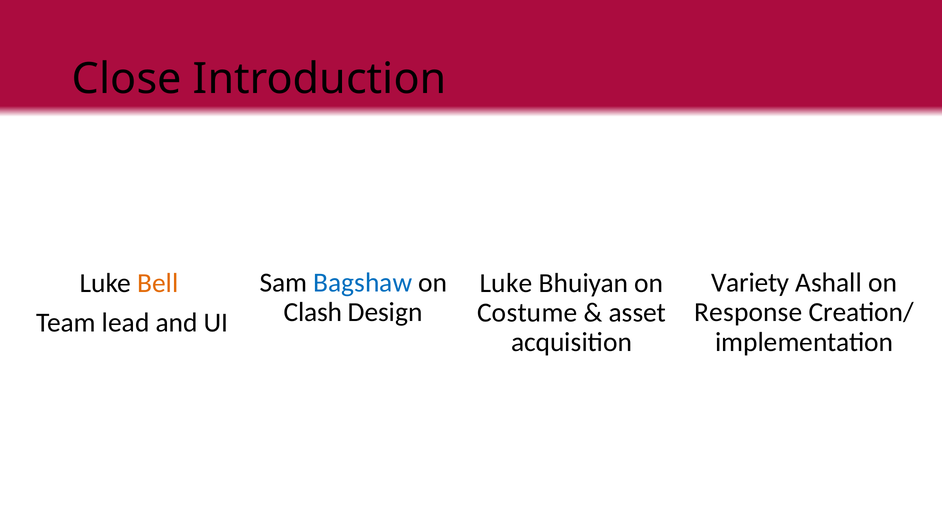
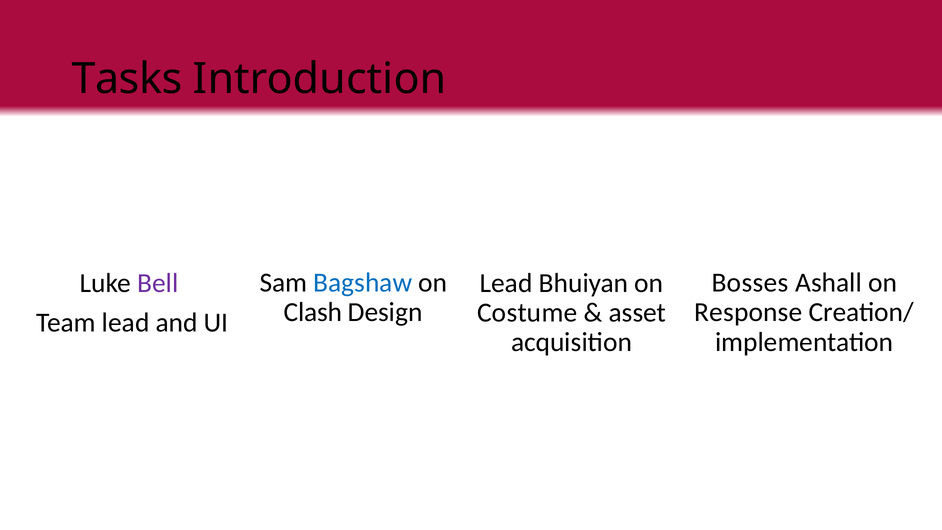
Close: Close -> Tasks (127, 79)
Variety: Variety -> Bosses (750, 283)
Bell colour: orange -> purple (158, 283)
Luke: Luke -> Lead (506, 283)
